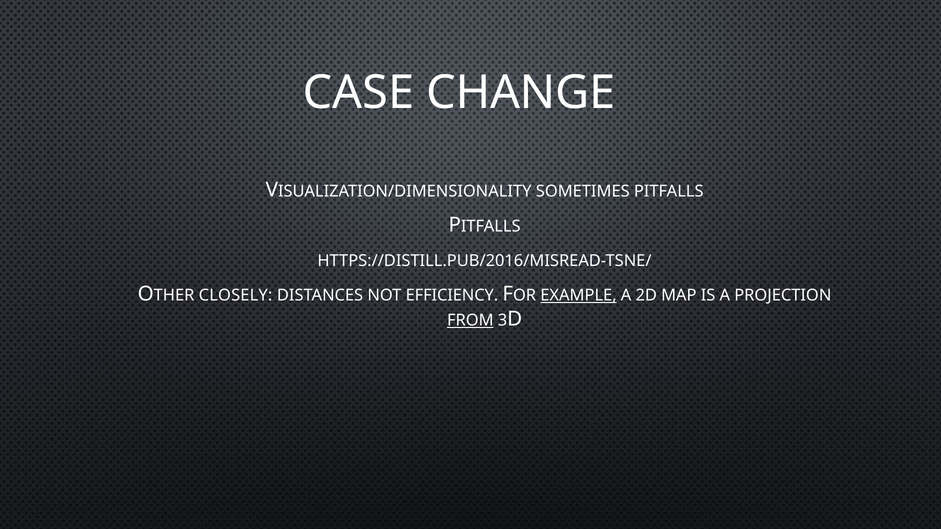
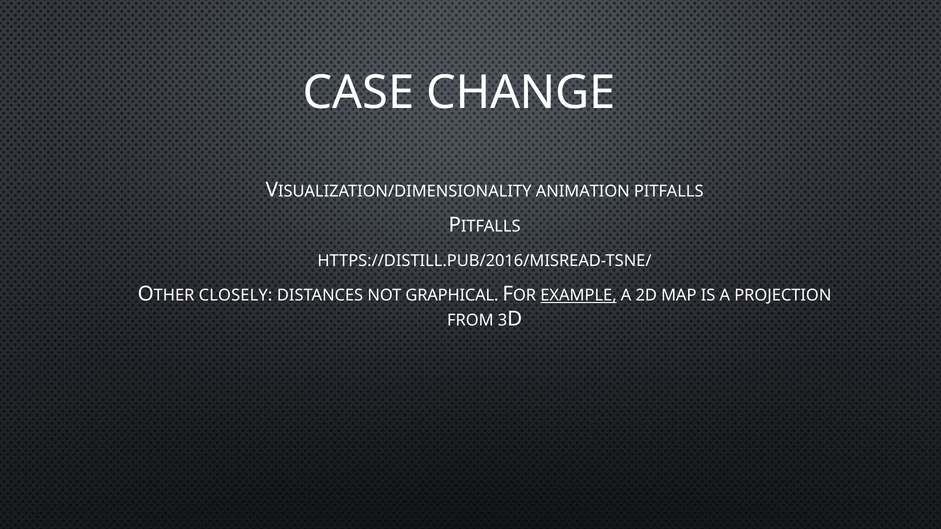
SOMETIMES: SOMETIMES -> ANIMATION (583, 192)
EFFICIENCY: EFFICIENCY -> GRAPHICAL (452, 296)
FROM underline: present -> none (470, 320)
